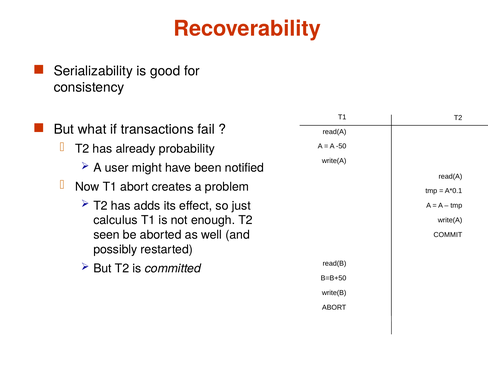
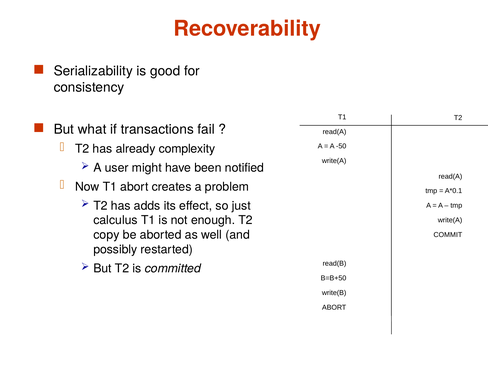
probability: probability -> complexity (187, 149)
seen: seen -> copy (106, 235)
